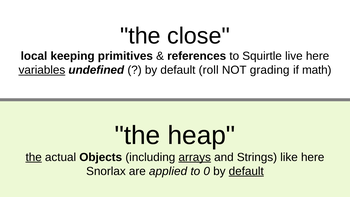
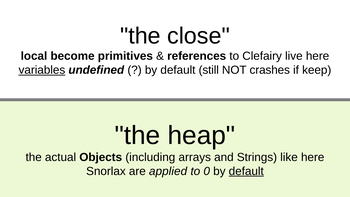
keeping: keeping -> become (73, 56)
Squirtle: Squirtle -> Clefairy (262, 56)
roll: roll -> still (209, 70)
grading: grading -> crashes (270, 70)
math: math -> keep (317, 70)
the underline: present -> none (34, 157)
arrays underline: present -> none (195, 157)
